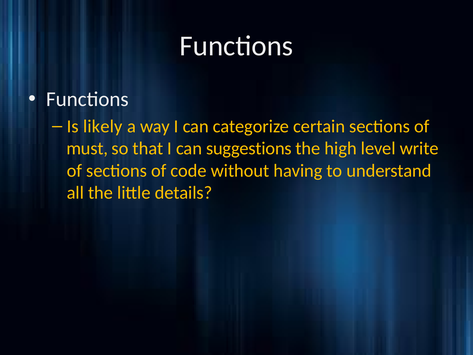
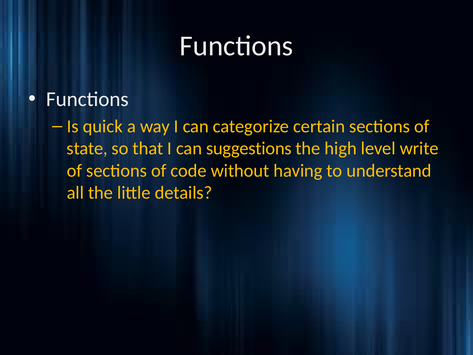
likely: likely -> quick (103, 126)
must: must -> state (87, 148)
